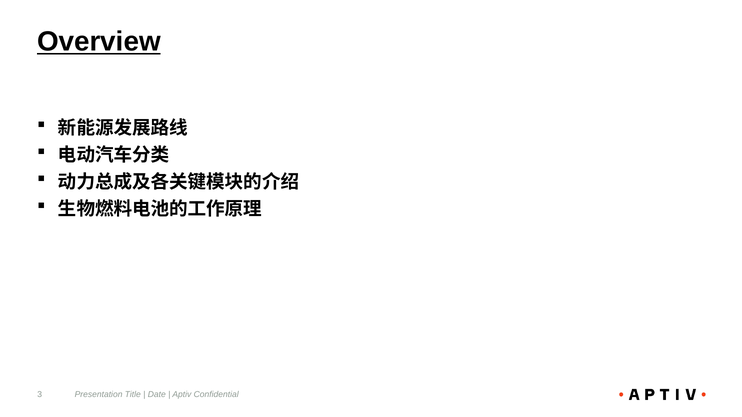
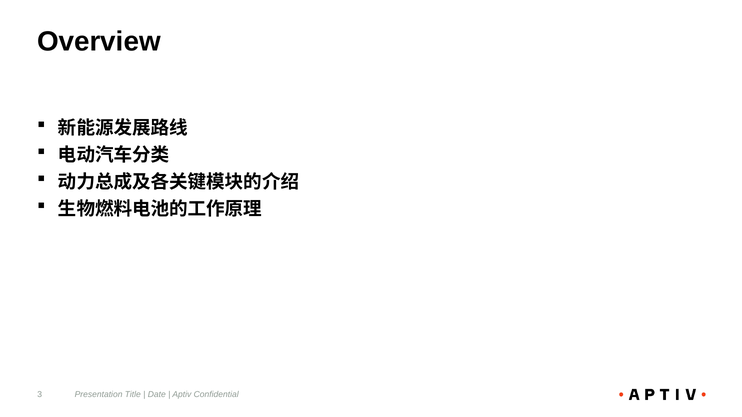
Overview underline: present -> none (99, 42)
